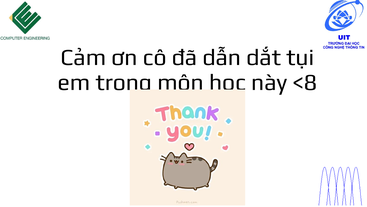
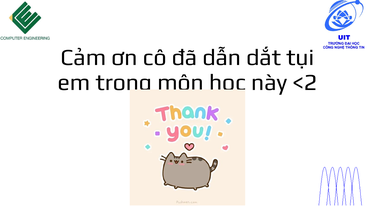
<8: <8 -> <2 (305, 82)
